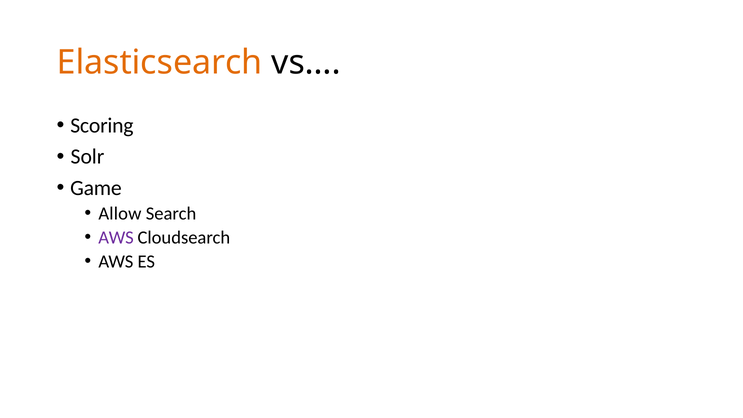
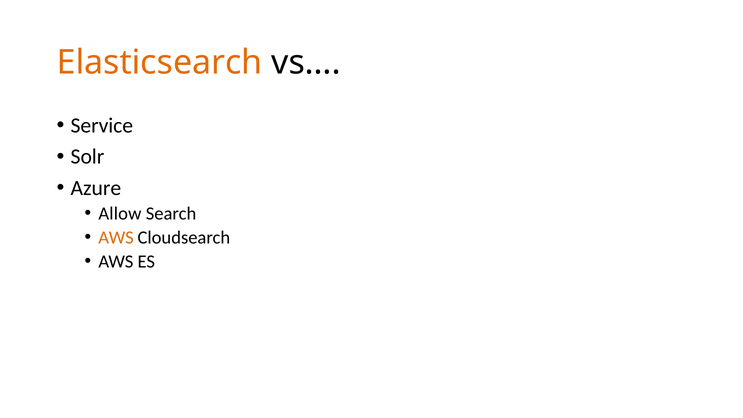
Scoring: Scoring -> Service (102, 126)
Game: Game -> Azure (96, 188)
AWS colour: purple -> orange (116, 237)
